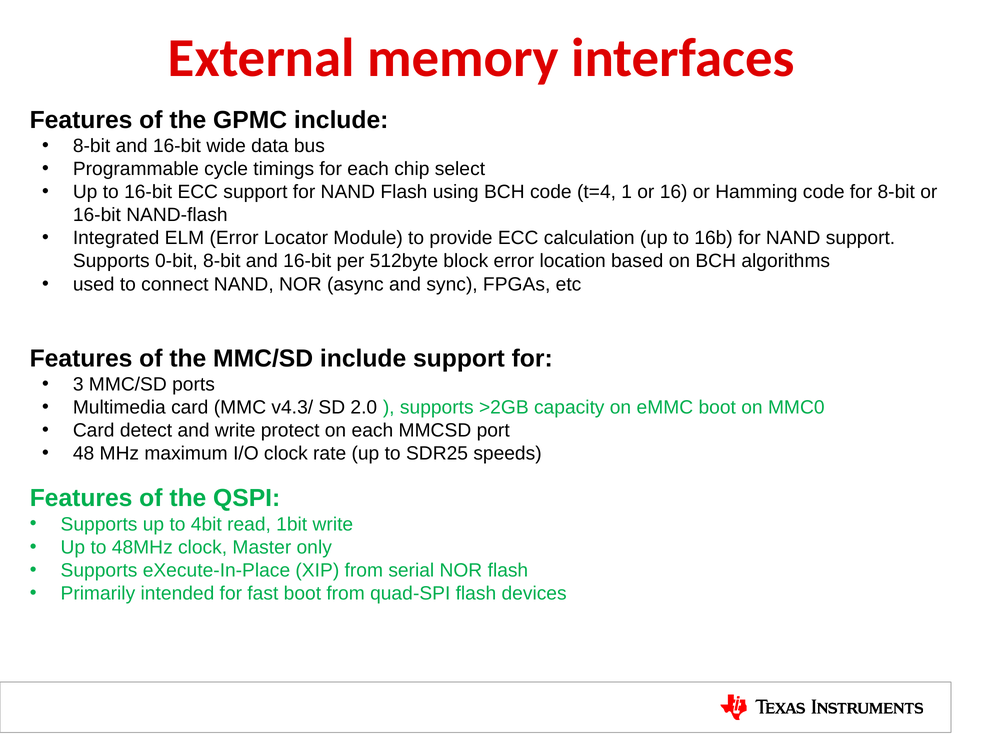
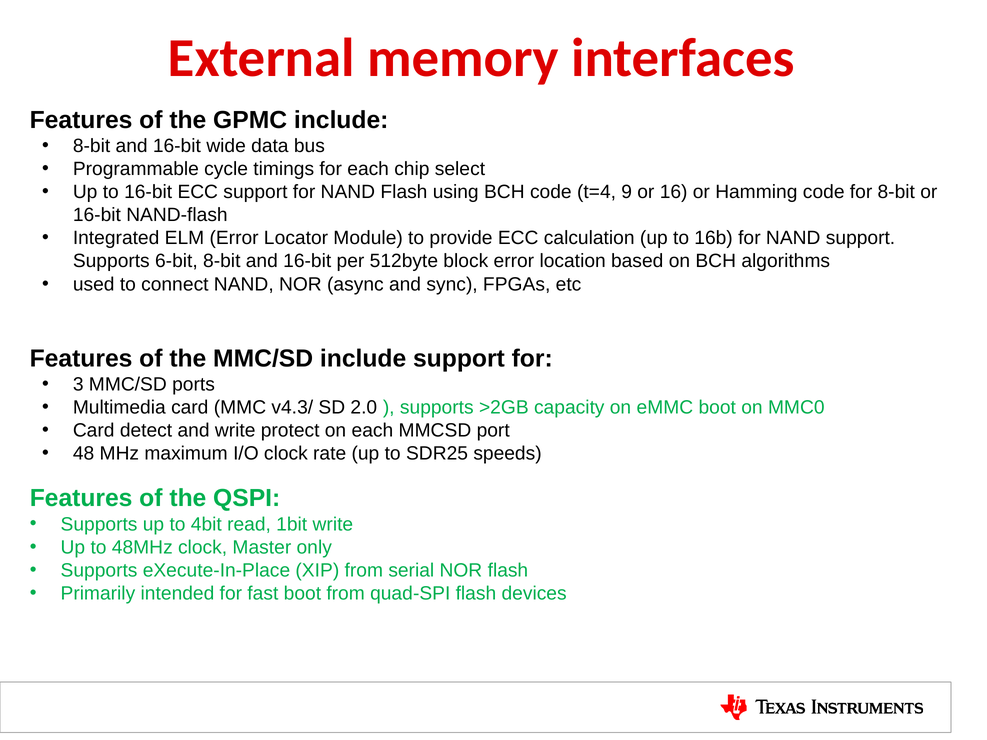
1: 1 -> 9 (627, 192)
0-bit: 0-bit -> 6-bit (176, 261)
